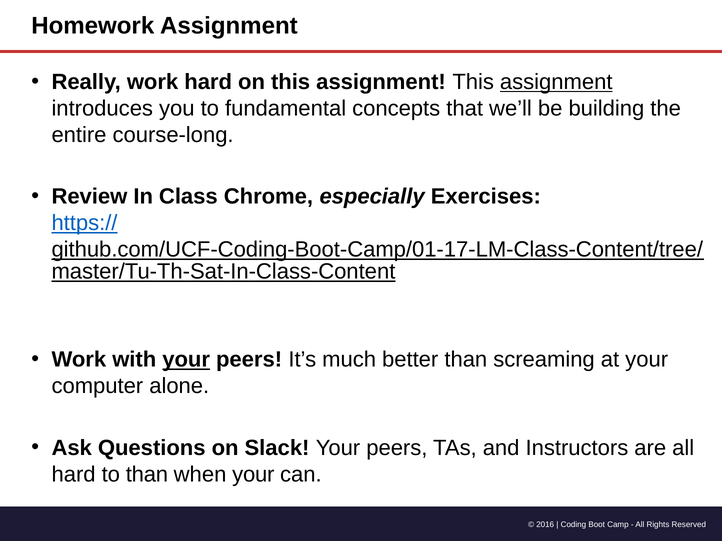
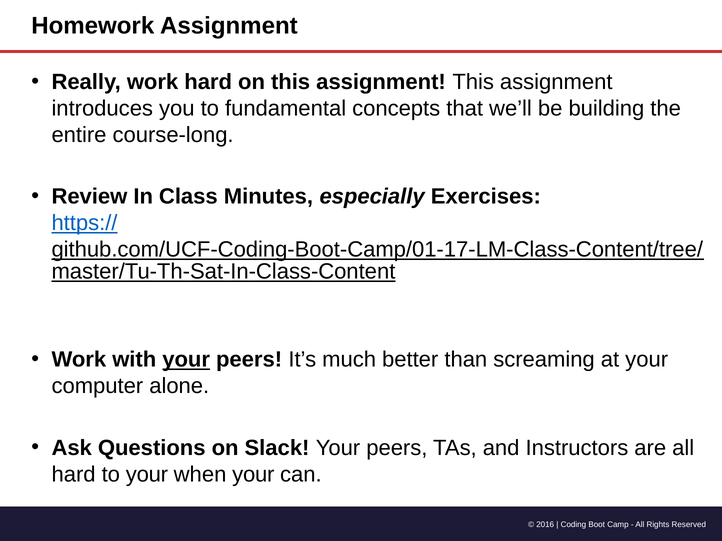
assignment underline: present -> none (556, 82)
Chrome: Chrome -> Minutes (268, 197)
to than: than -> your (147, 475)
